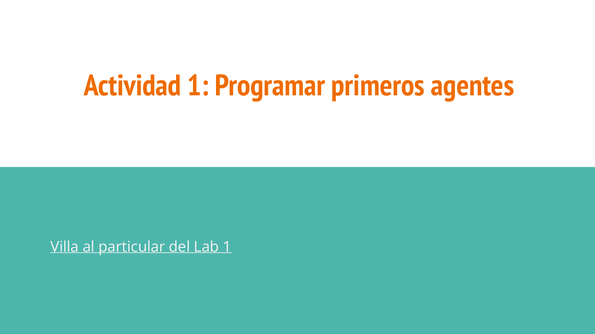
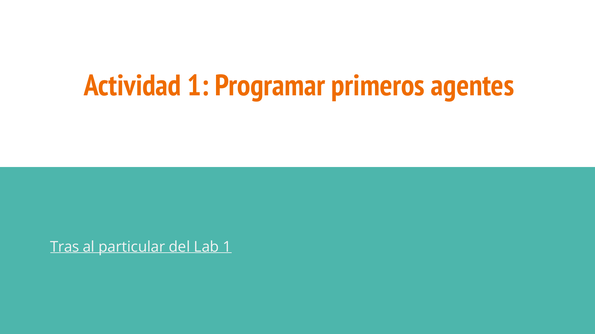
Villa: Villa -> Tras (65, 247)
